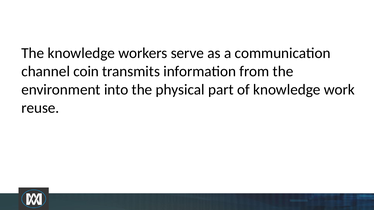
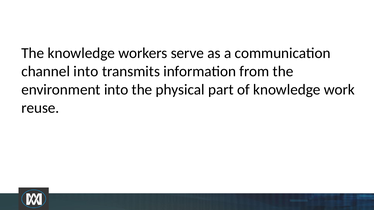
channel coin: coin -> into (86, 72)
